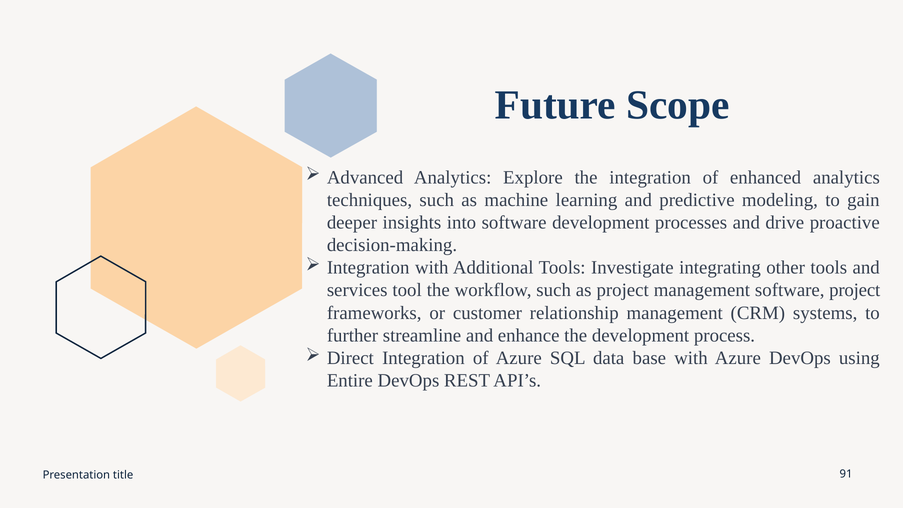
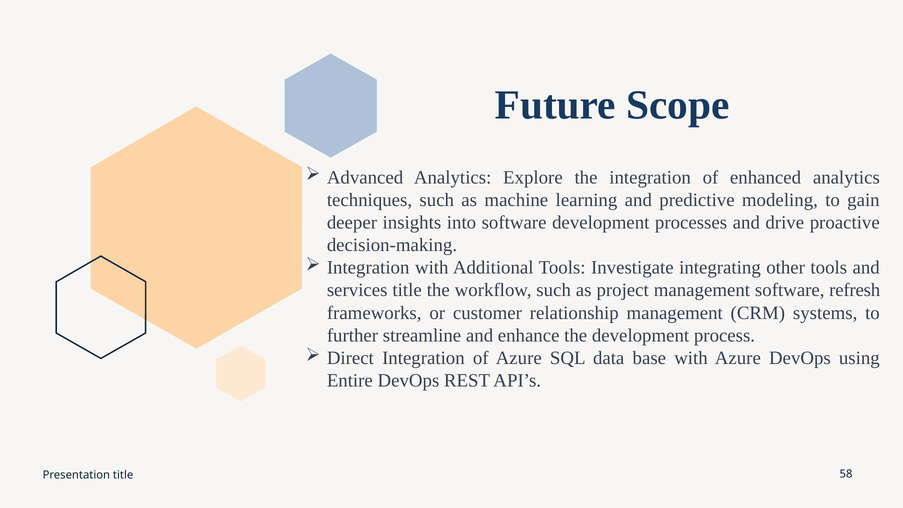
services tool: tool -> title (407, 290)
software project: project -> refresh (855, 290)
91: 91 -> 58 (846, 474)
